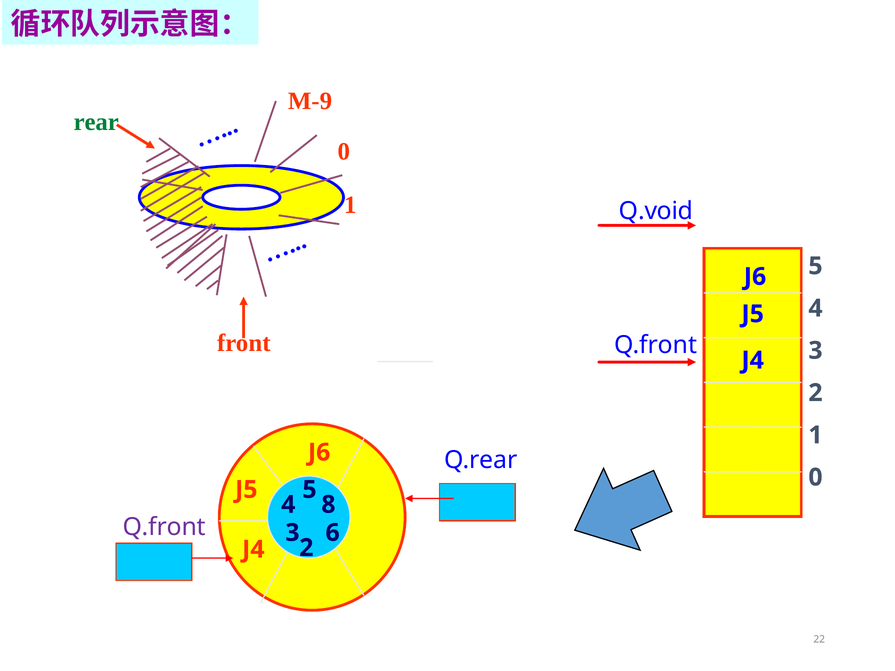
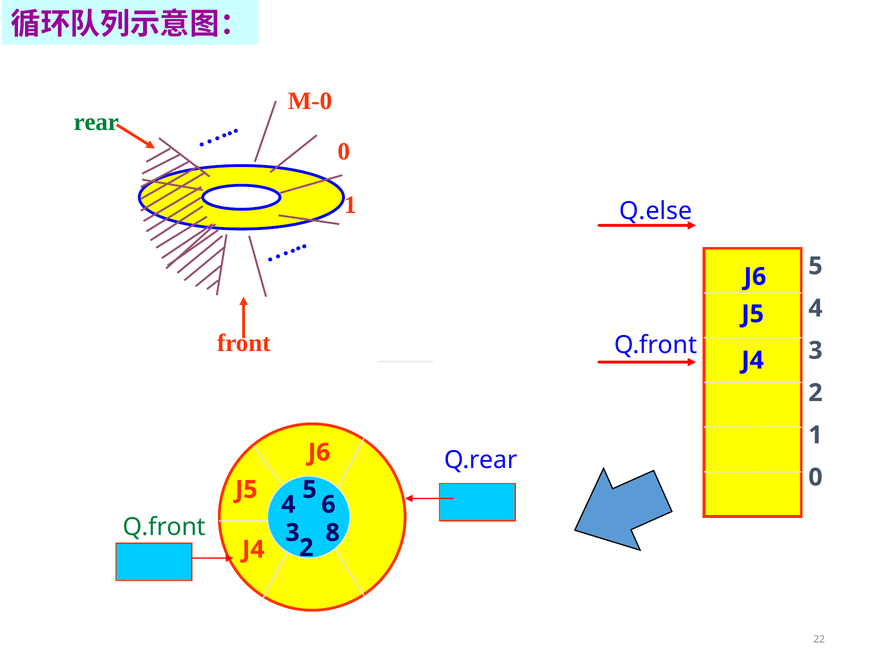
M-9: M-9 -> M-0 (310, 101)
Q.void: Q.void -> Q.else (656, 211)
8: 8 -> 6 (328, 505)
Q.front colour: purple -> green (164, 527)
6: 6 -> 8 (333, 533)
